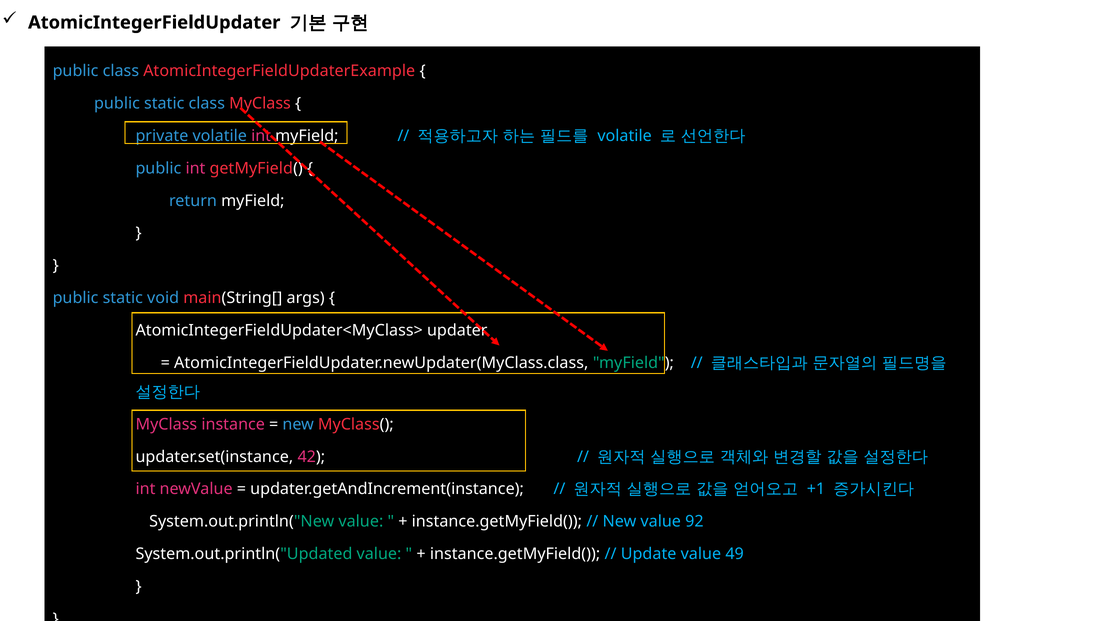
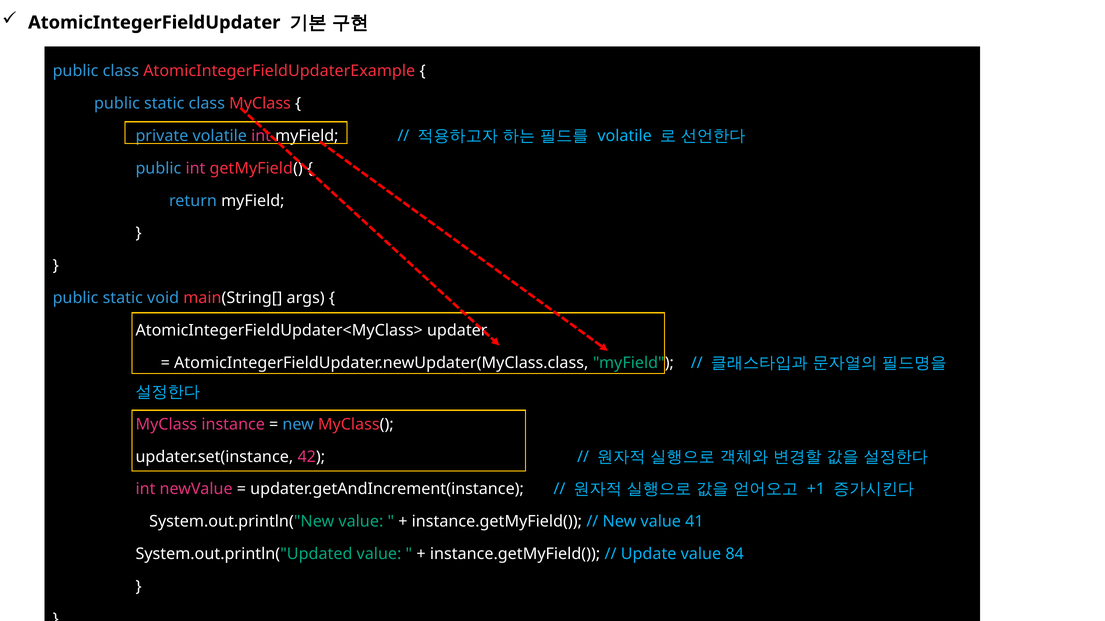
92: 92 -> 41 (694, 522)
49: 49 -> 84 (735, 555)
